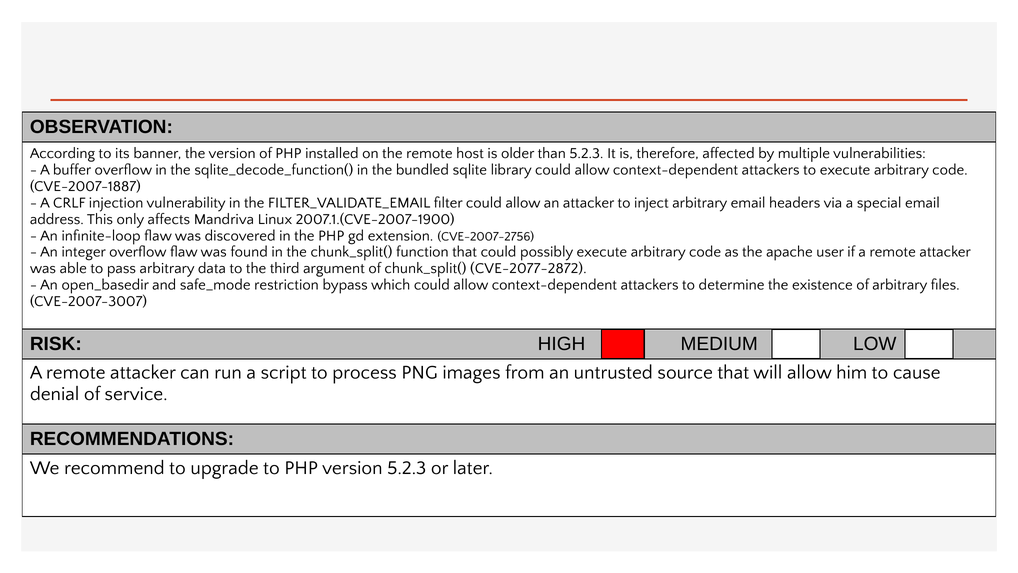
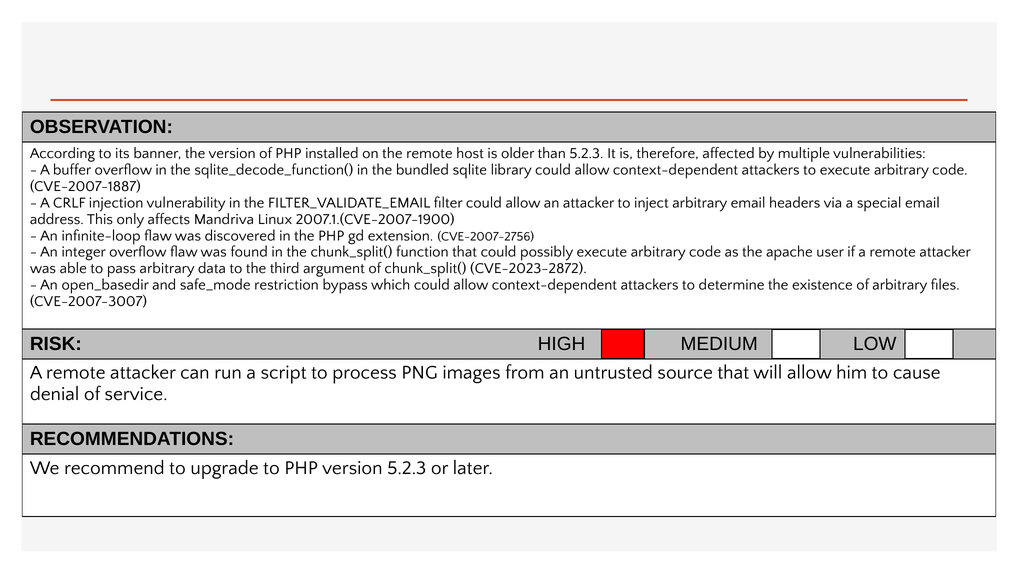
CVE-2077-2872: CVE-2077-2872 -> CVE-2023-2872 (528, 268)
